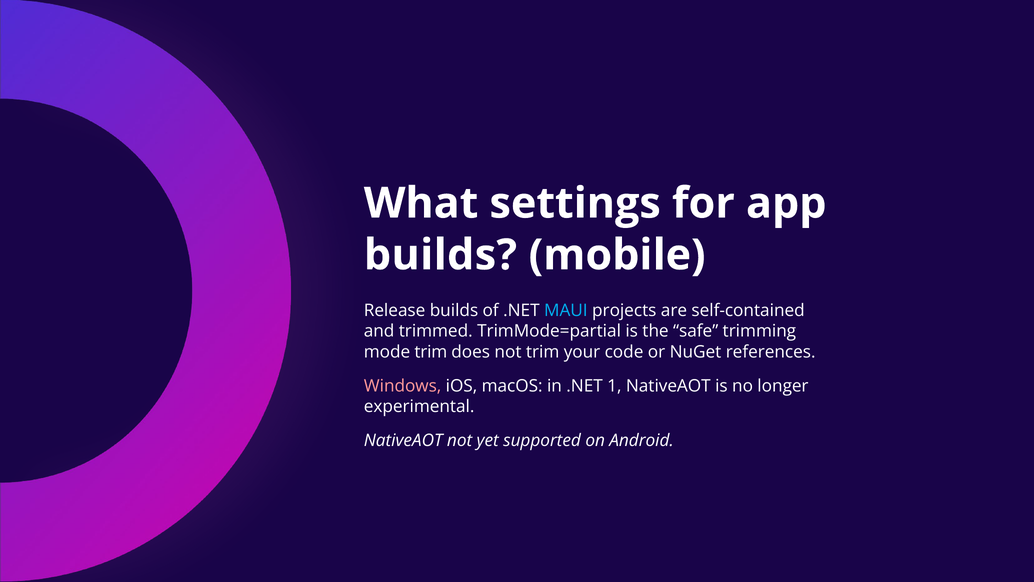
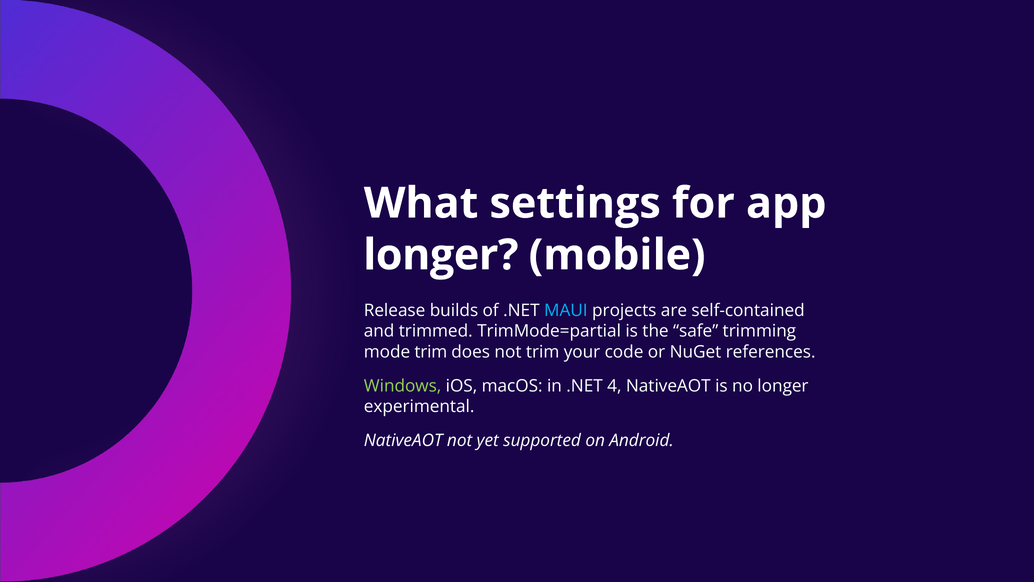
builds: builds -> longer (441, 255)
Windows colour: pink -> light green (403, 386)
1: 1 -> 4 (614, 386)
